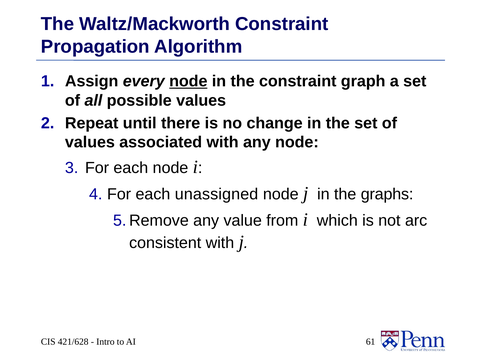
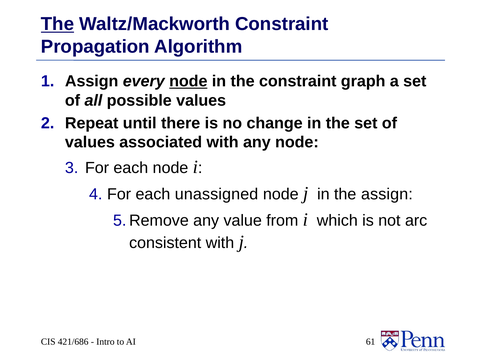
The underline: none -> present (58, 24)
the graphs: graphs -> assign (387, 194)
421/628: 421/628 -> 421/686 (73, 341)
